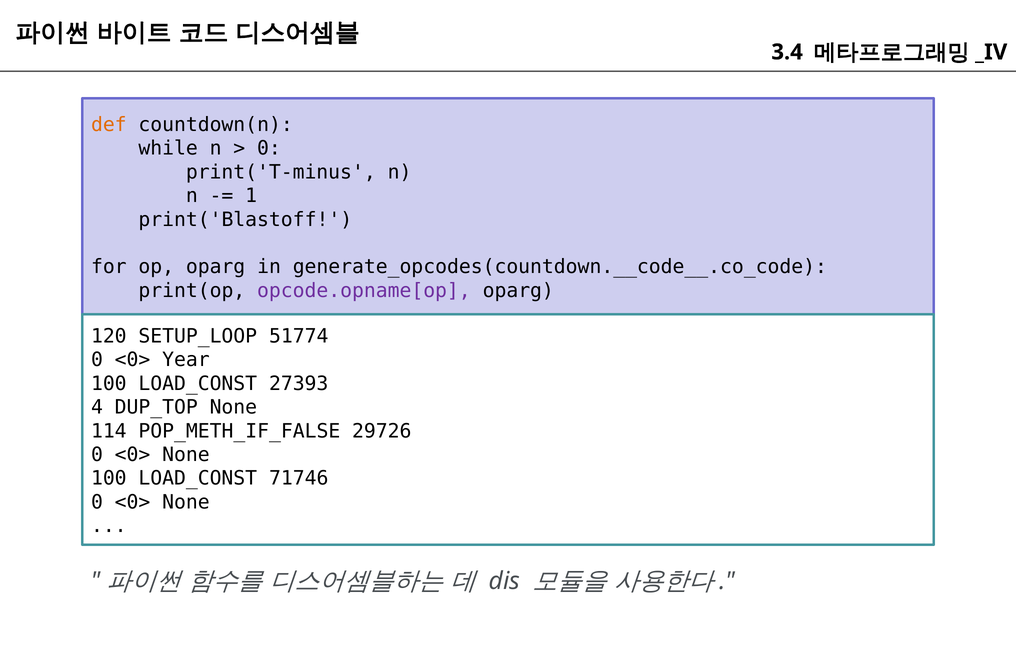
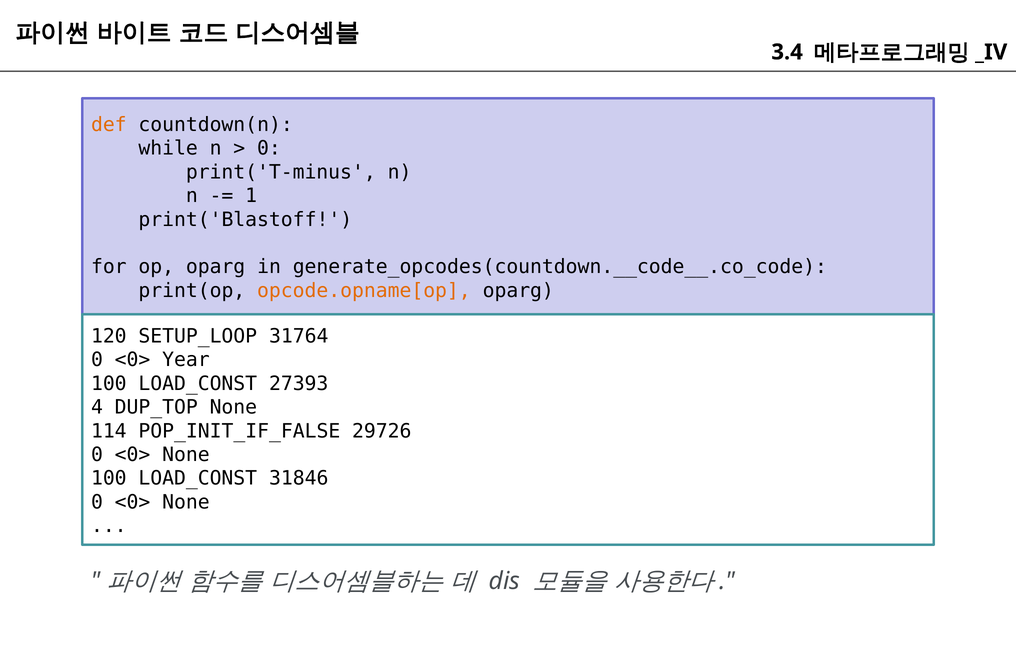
opcode.opname[op colour: purple -> orange (364, 291)
51774: 51774 -> 31764 (299, 336)
POP_METH_IF_FALSE: POP_METH_IF_FALSE -> POP_INIT_IF_FALSE (239, 431)
71746: 71746 -> 31846 (299, 479)
